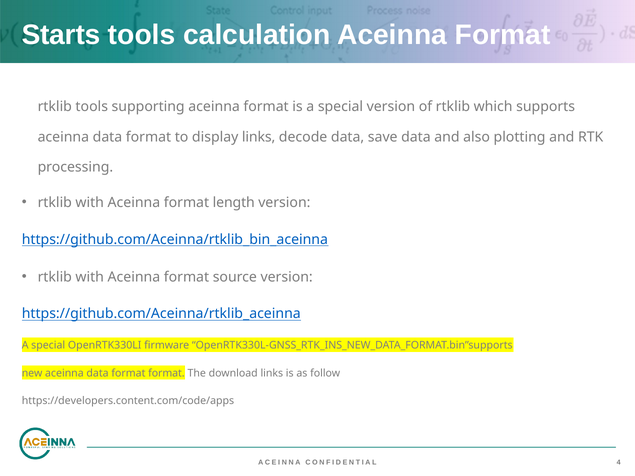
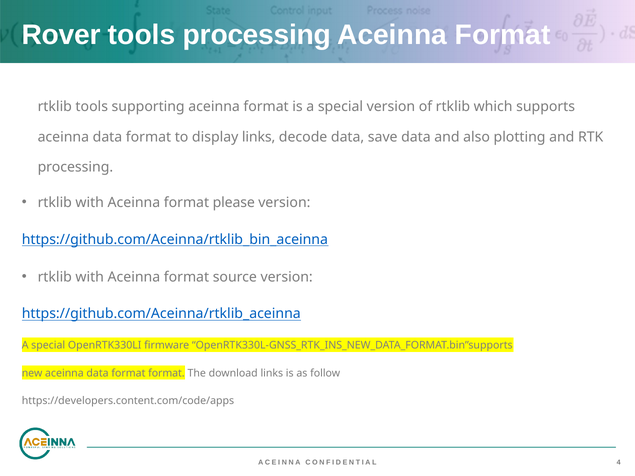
Starts: Starts -> Rover (61, 35)
tools calculation: calculation -> processing (257, 35)
length: length -> please (234, 203)
